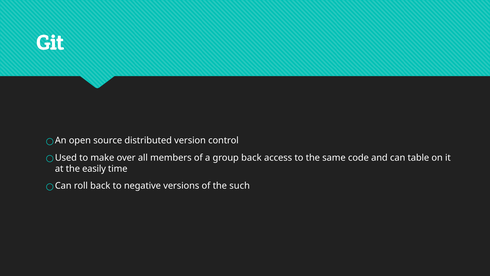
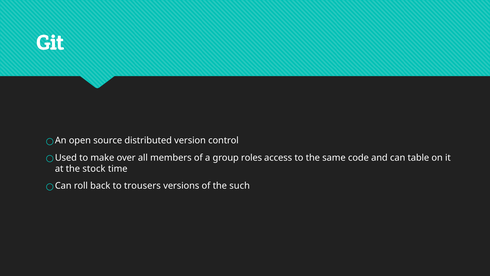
group back: back -> roles (252, 157)
easily: easily -> stock (94, 169)
negative: negative -> trousers (142, 186)
